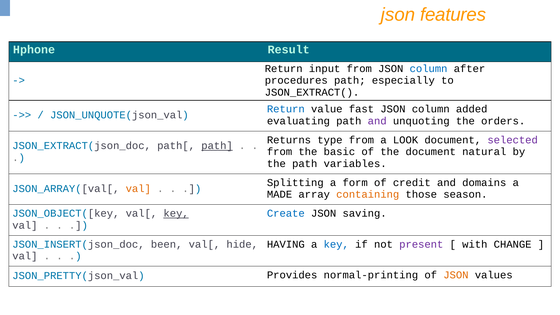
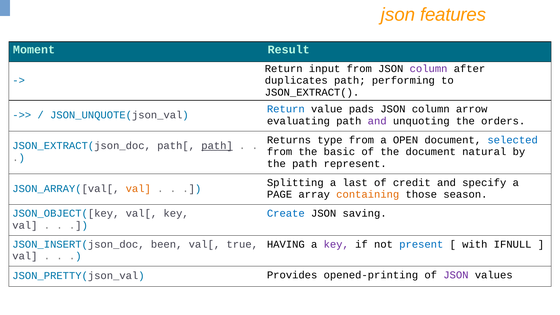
Hphone: Hphone -> Moment (34, 50)
column colour: blue -> purple (429, 69)
procedures: procedures -> duplicates (296, 80)
especially: especially -> performing (403, 80)
fast: fast -> pads (361, 109)
added: added -> arrow (472, 109)
LOOK: LOOK -> OPEN (406, 140)
selected colour: purple -> blue (513, 140)
variables: variables -> represent (355, 164)
form: form -> last (355, 183)
domains: domains -> specify (484, 183)
MADE: MADE -> PAGE (280, 195)
key underline: present -> none (176, 213)
hide: hide -> true (242, 244)
key colour: blue -> purple (336, 244)
present colour: purple -> blue (421, 244)
CHANGE: CHANGE -> IFNULL (513, 244)
normal-printing: normal-printing -> opened-printing (371, 275)
JSON colour: orange -> purple (456, 275)
